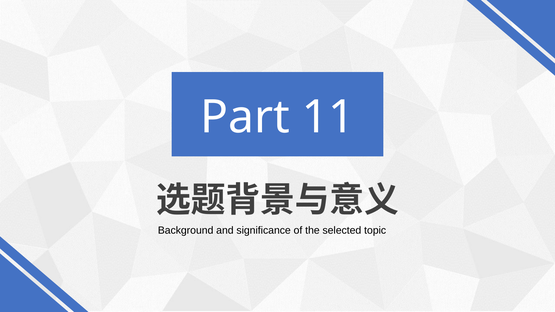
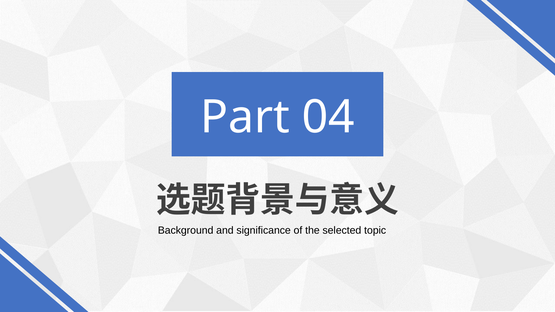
11: 11 -> 04 (328, 117)
